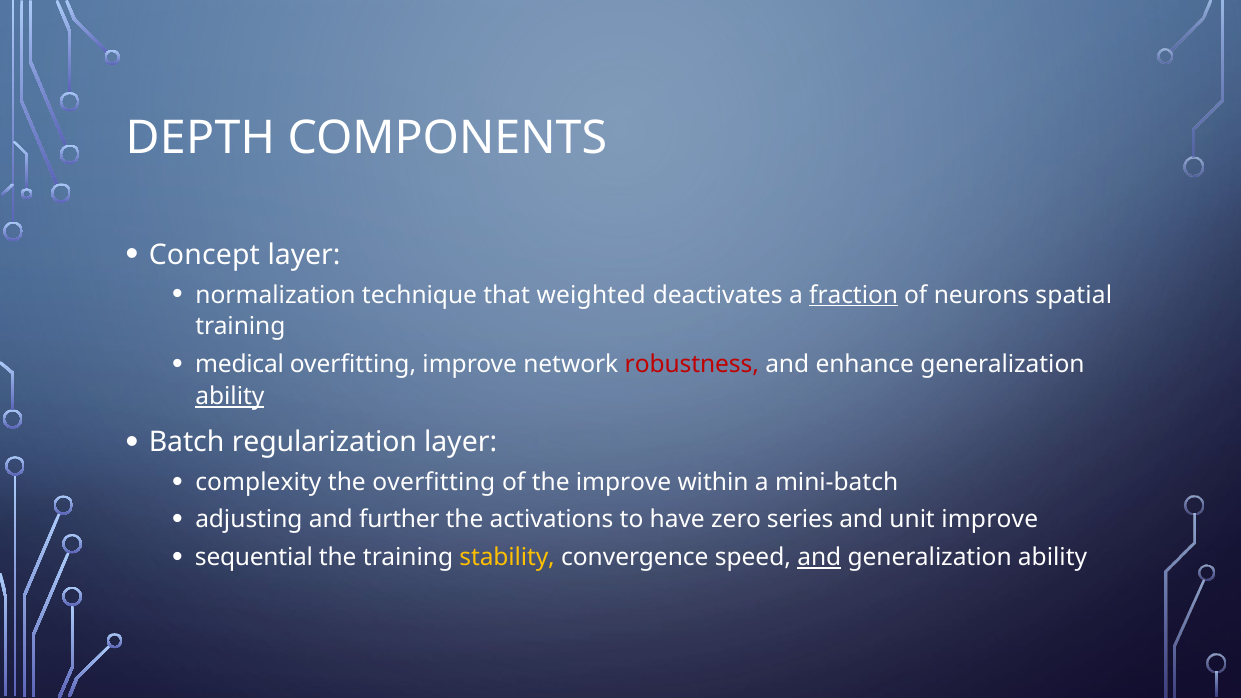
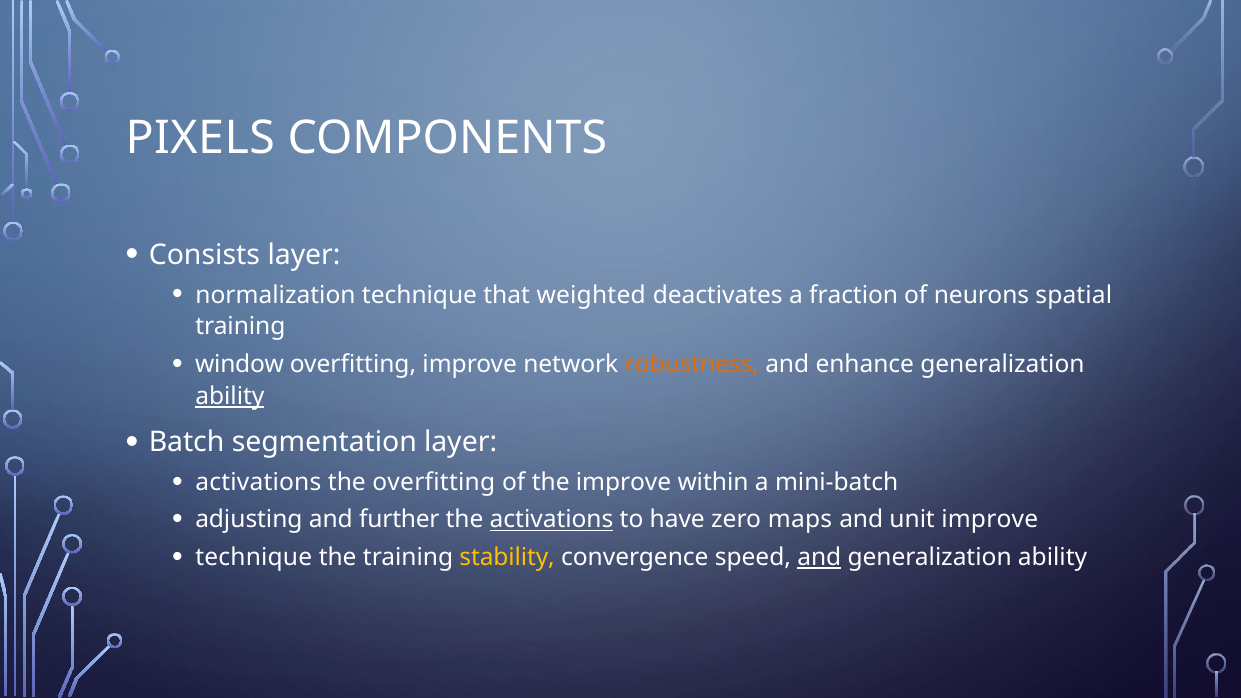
DEPTH: DEPTH -> PIXELS (200, 138)
Concept: Concept -> Consists (204, 255)
fraction underline: present -> none (854, 295)
medical: medical -> window (240, 364)
robustness colour: red -> orange (692, 364)
regularization: regularization -> segmentation (324, 443)
complexity: complexity -> activations (258, 482)
activations underline: none -> present (552, 520)
series: series -> maps (800, 520)
sequential: sequential -> technique (254, 557)
